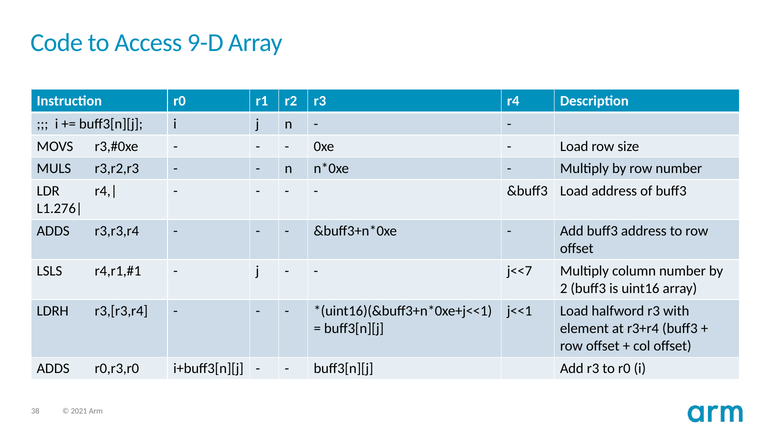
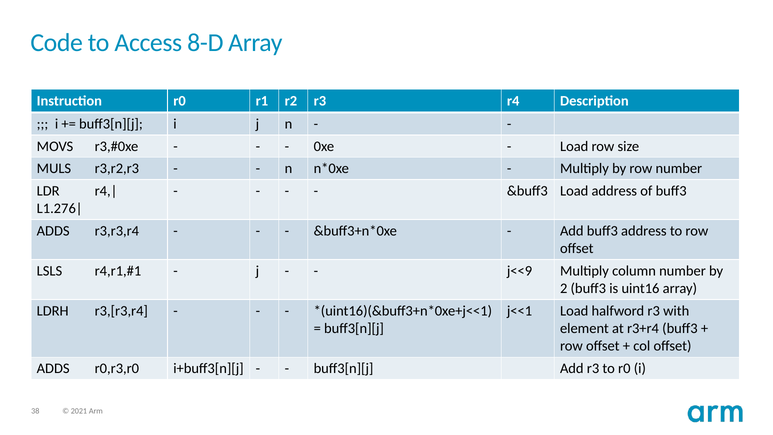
9-D: 9-D -> 8-D (205, 43)
j<<7: j<<7 -> j<<9 (520, 271)
